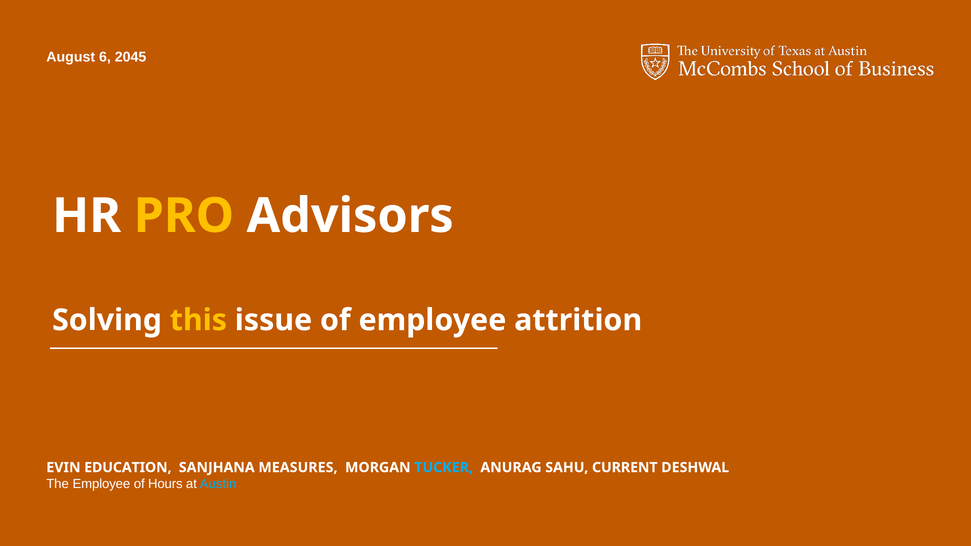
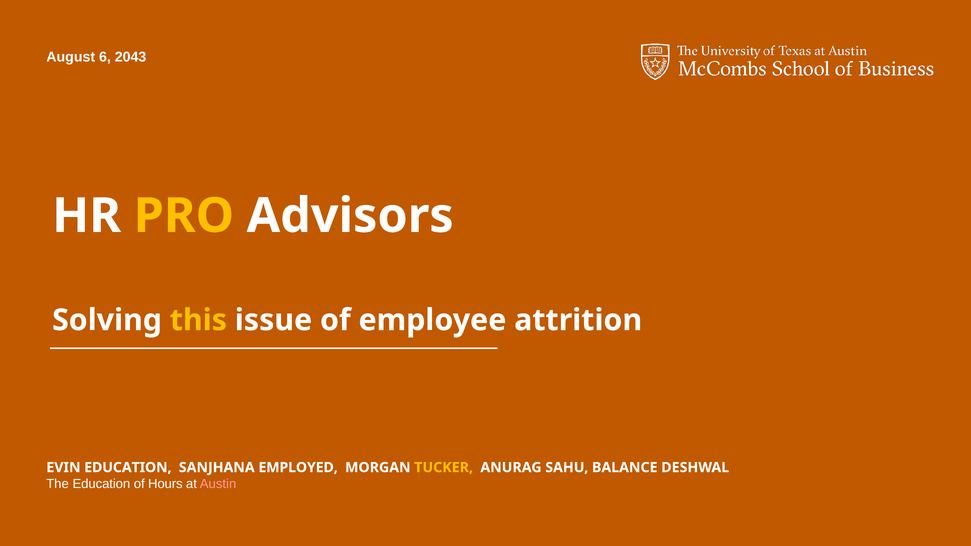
2045: 2045 -> 2043 (131, 57)
MEASURES: MEASURES -> EMPLOYED (298, 468)
TUCKER colour: light blue -> yellow (444, 468)
CURRENT: CURRENT -> BALANCE (625, 468)
The Employee: Employee -> Education (101, 484)
Austin colour: light blue -> pink (218, 484)
